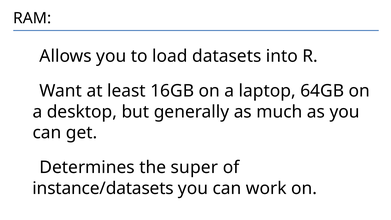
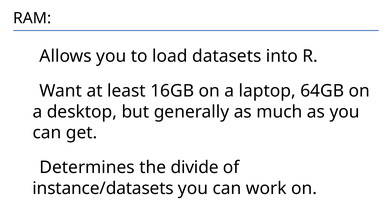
super: super -> divide (195, 167)
